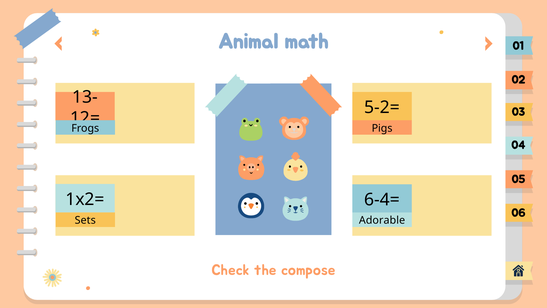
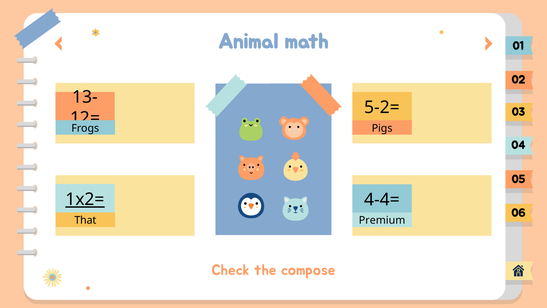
1x2= underline: none -> present (85, 199)
6-4=: 6-4= -> 4-4= (382, 200)
Sets: Sets -> That (85, 220)
Adorable: Adorable -> Premium (382, 220)
